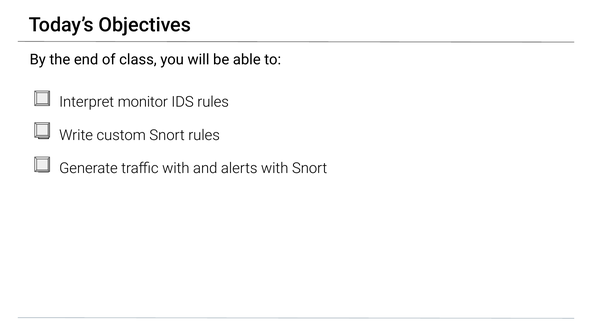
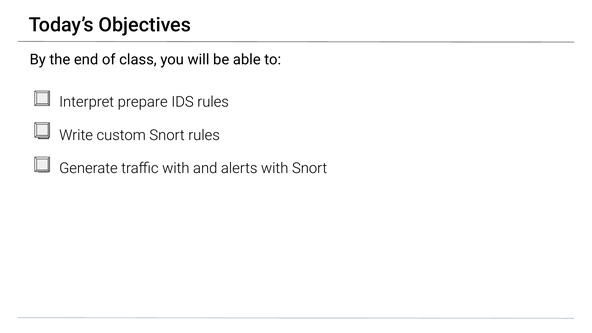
monitor: monitor -> prepare (143, 102)
